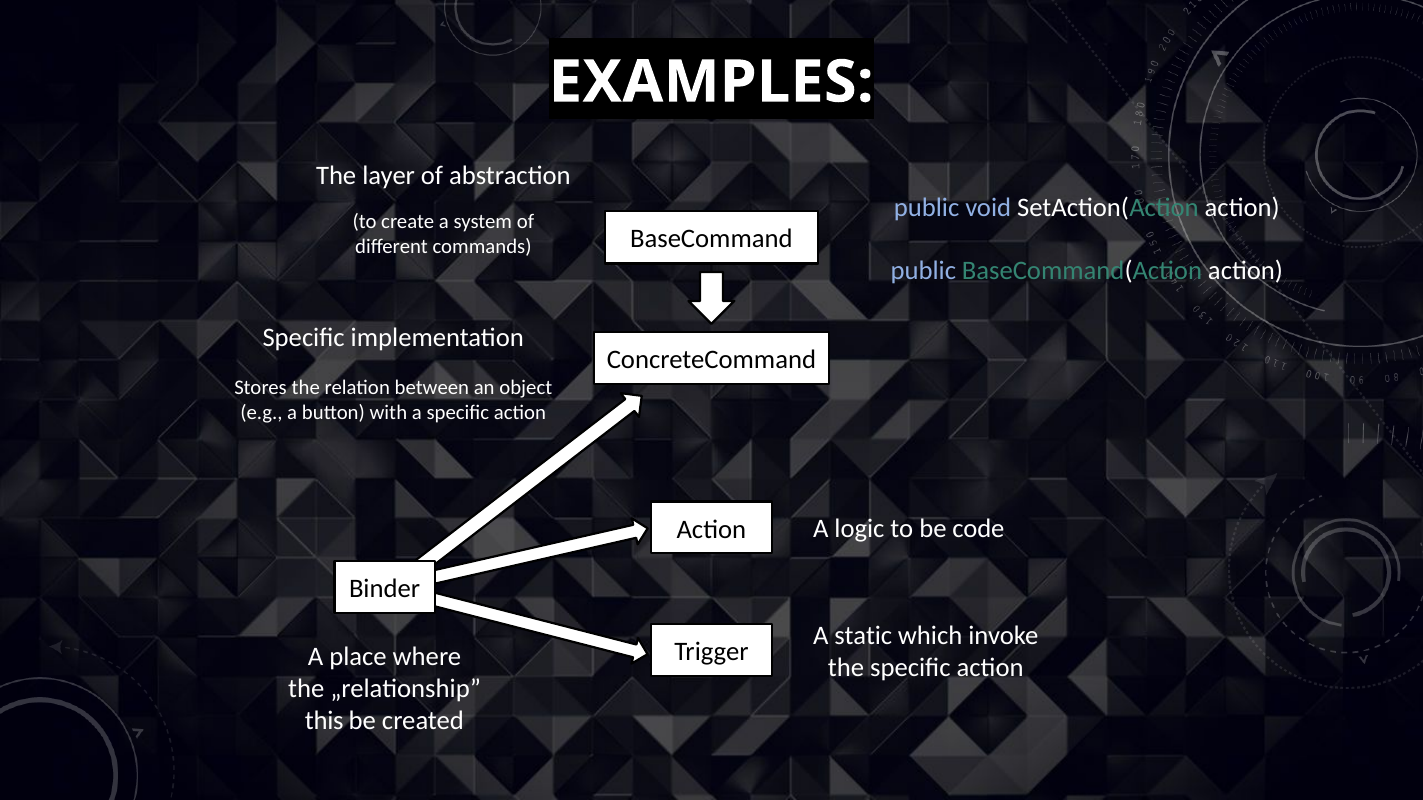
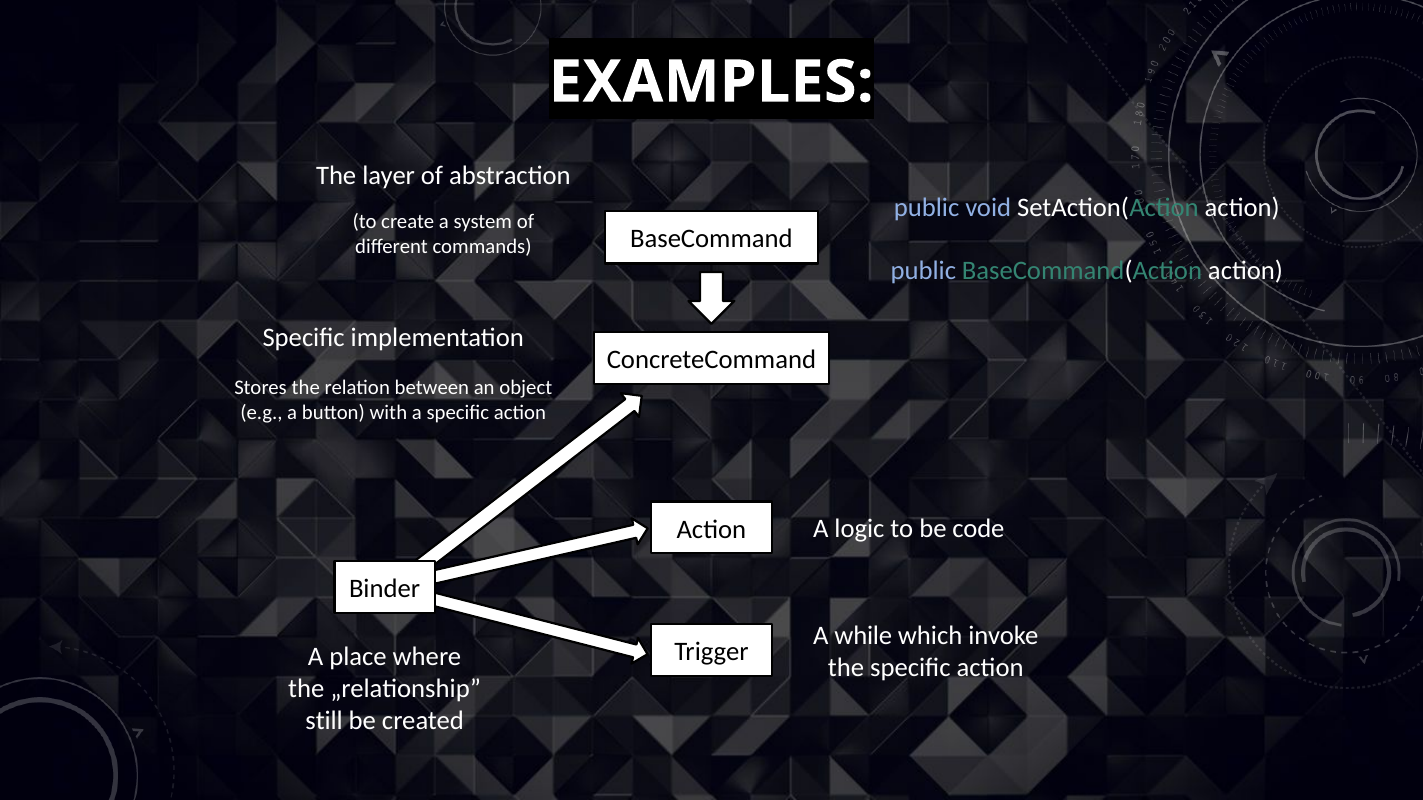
static: static -> while (863, 636)
this: this -> still (324, 721)
